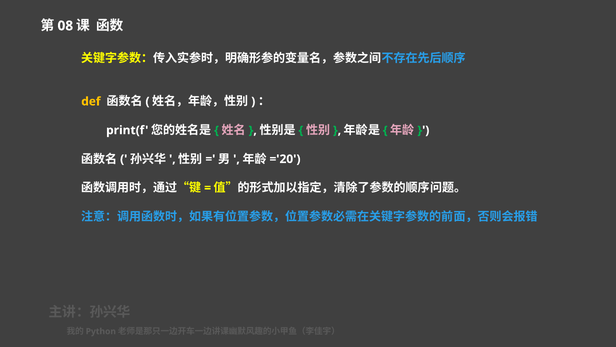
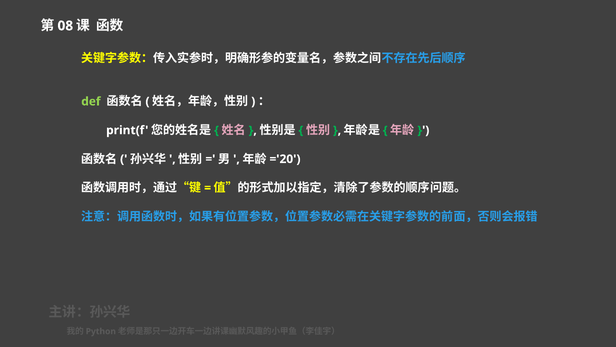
def colour: yellow -> light green (91, 101)
